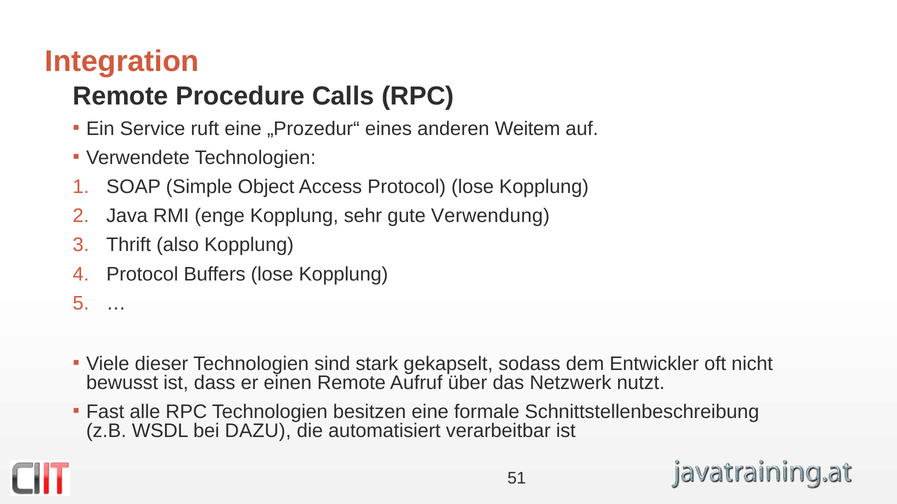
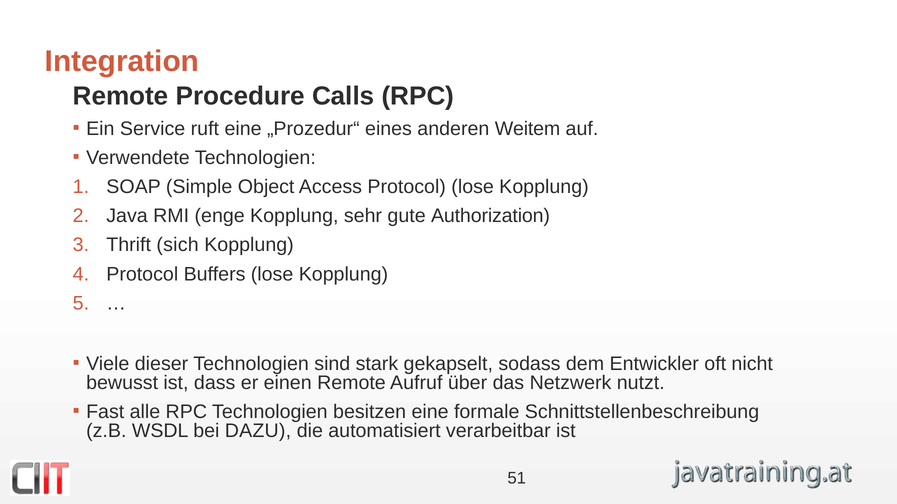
Verwendung: Verwendung -> Authorization (491, 216)
also: also -> sich (178, 245)
